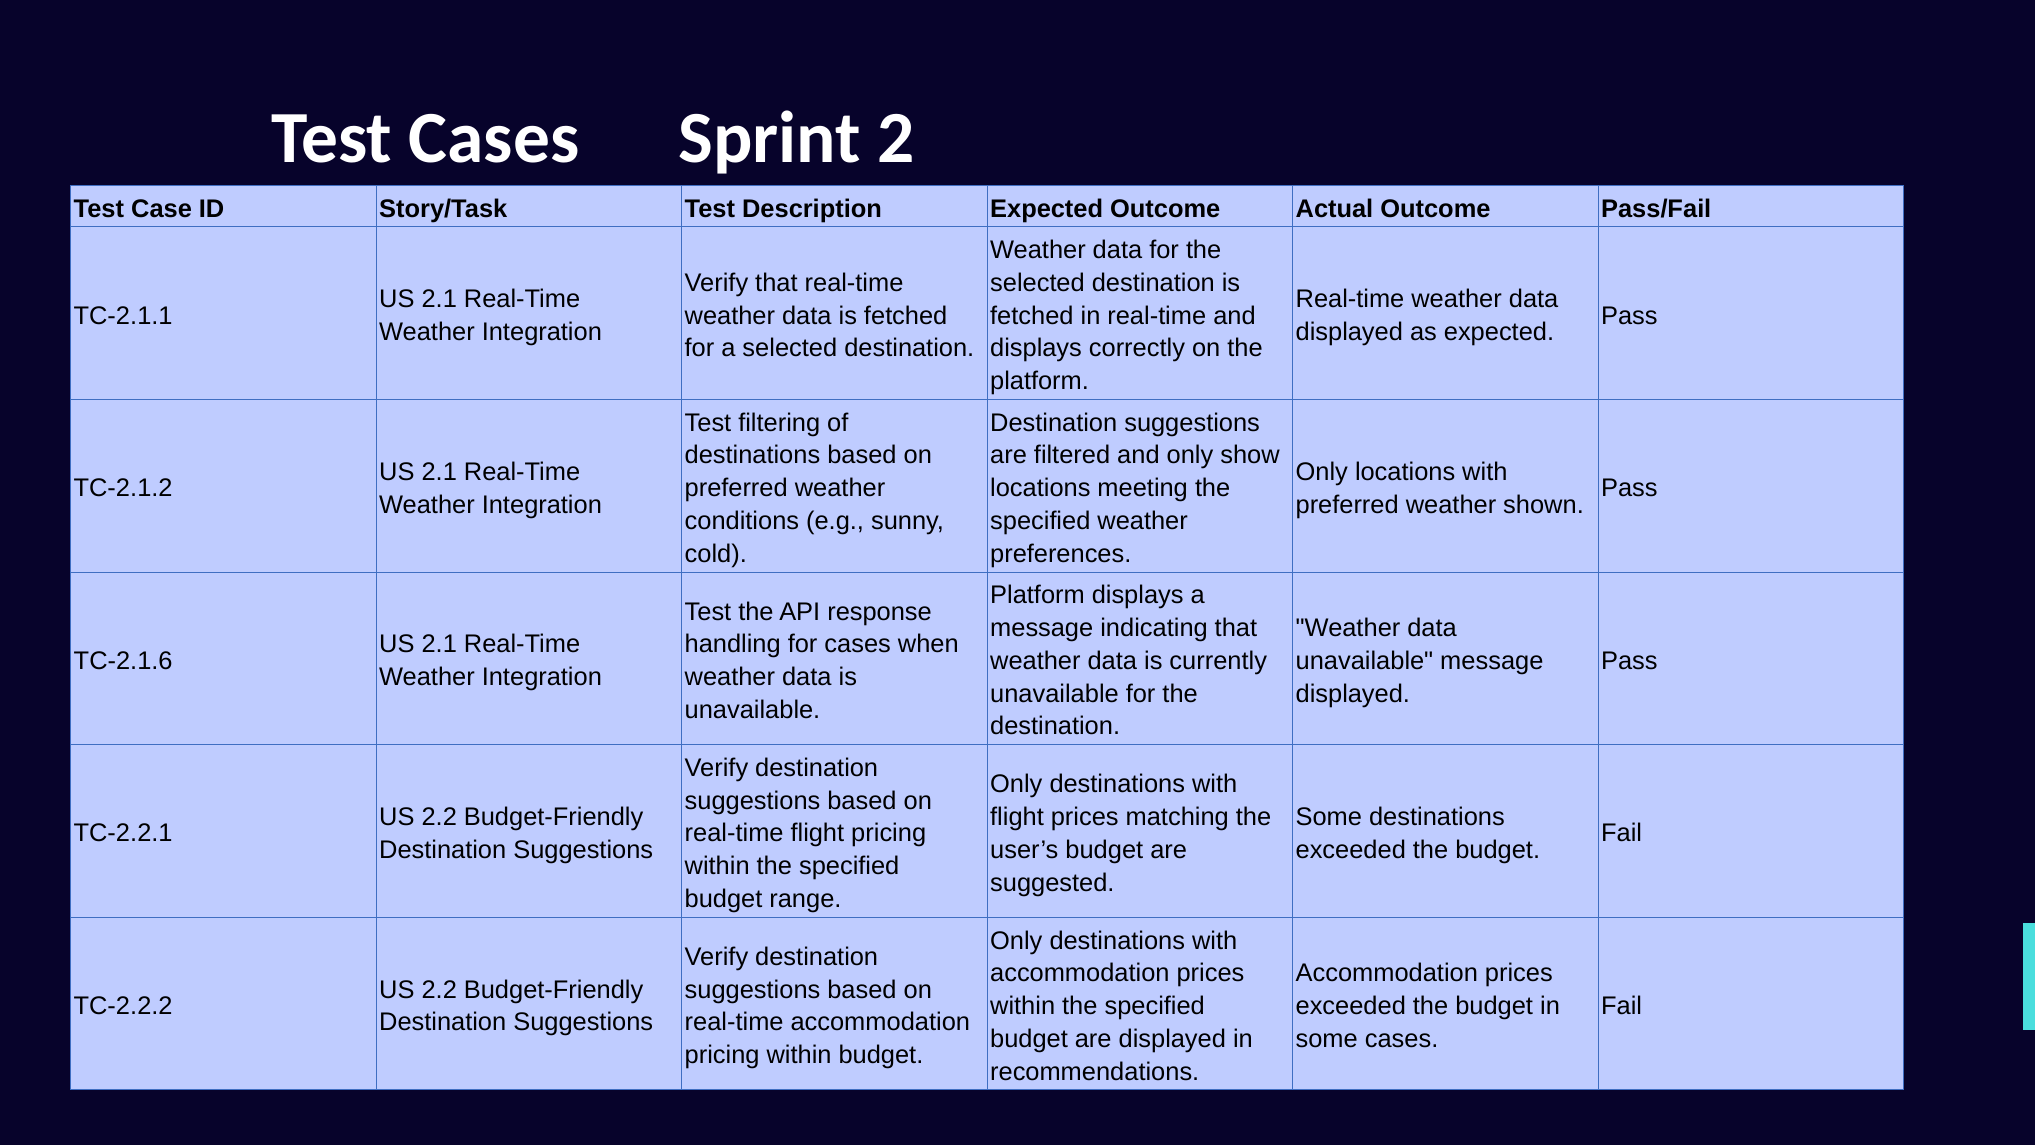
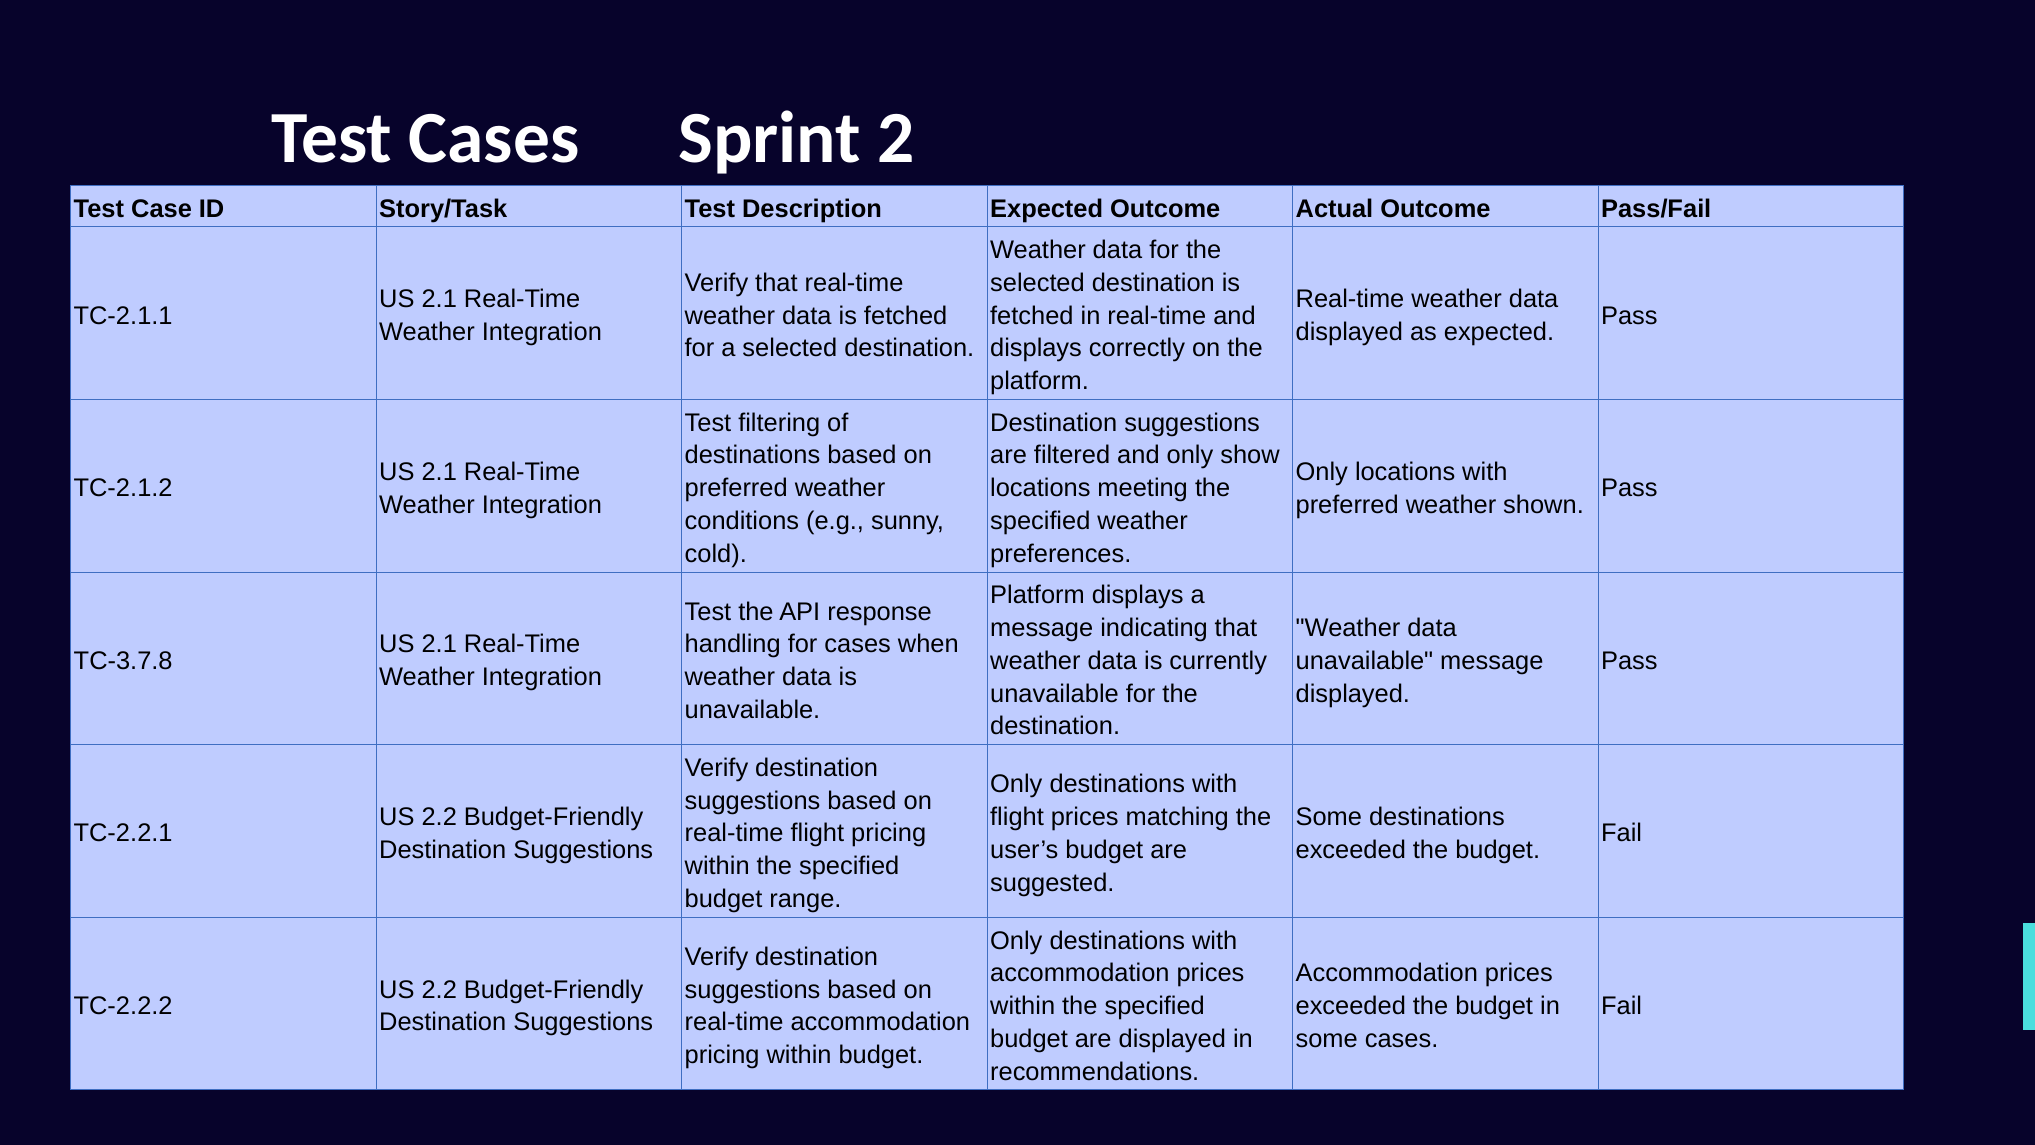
TC-2.1.6: TC-2.1.6 -> TC-3.7.8 (123, 661)
